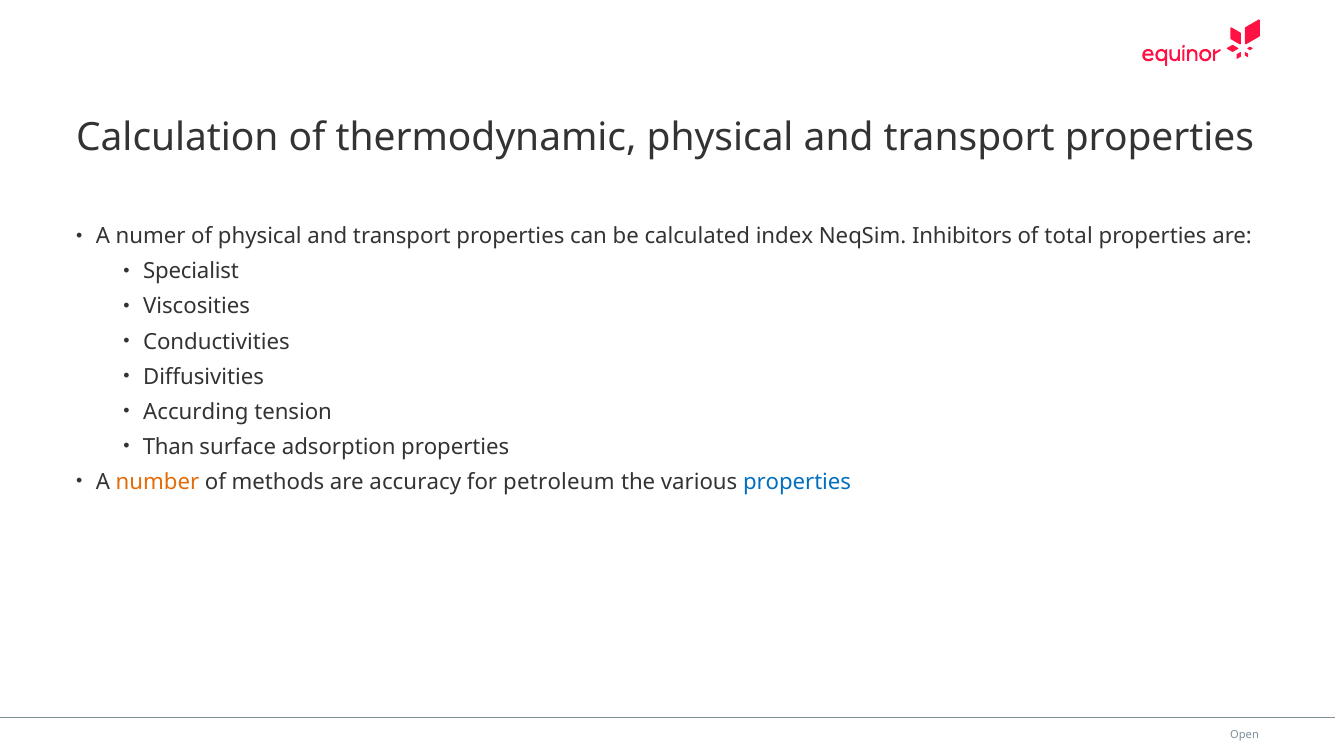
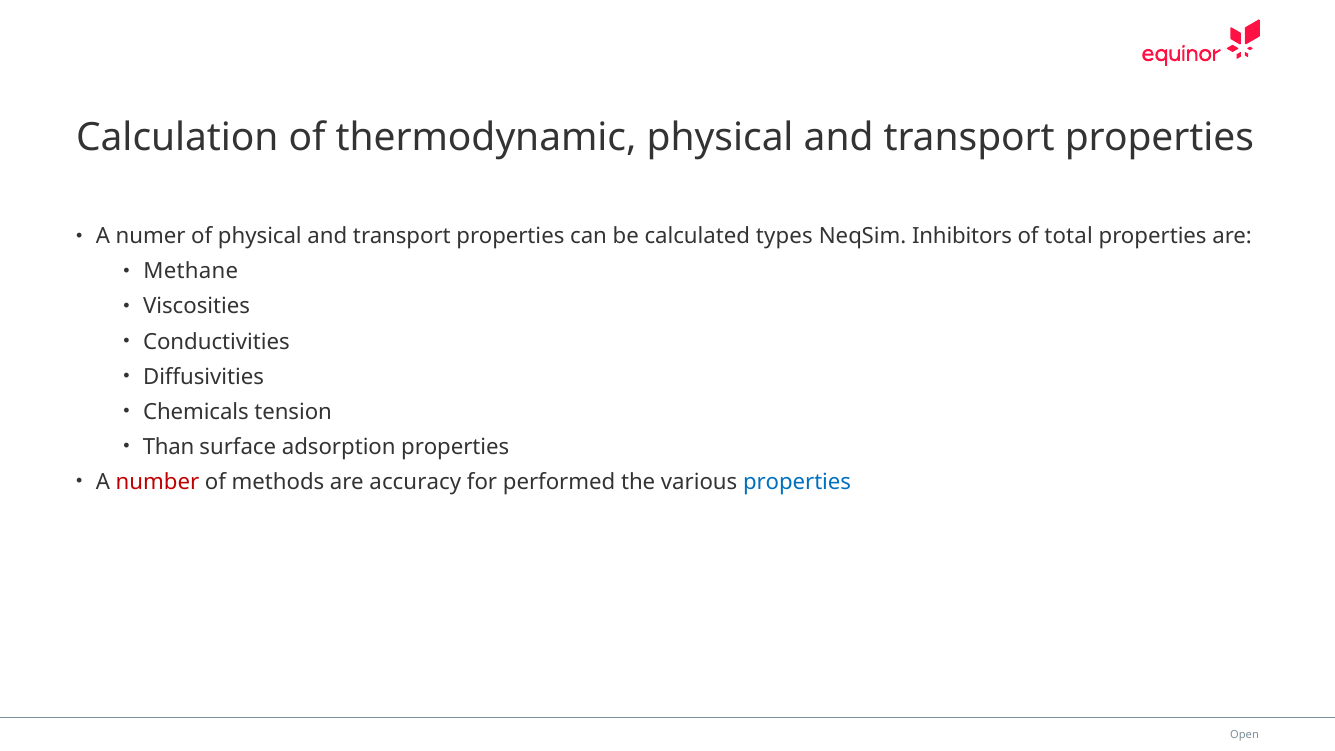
index: index -> types (784, 237)
Specialist: Specialist -> Methane (191, 272)
Accurding: Accurding -> Chemicals (196, 412)
number colour: orange -> red (157, 482)
petroleum: petroleum -> performed (559, 482)
